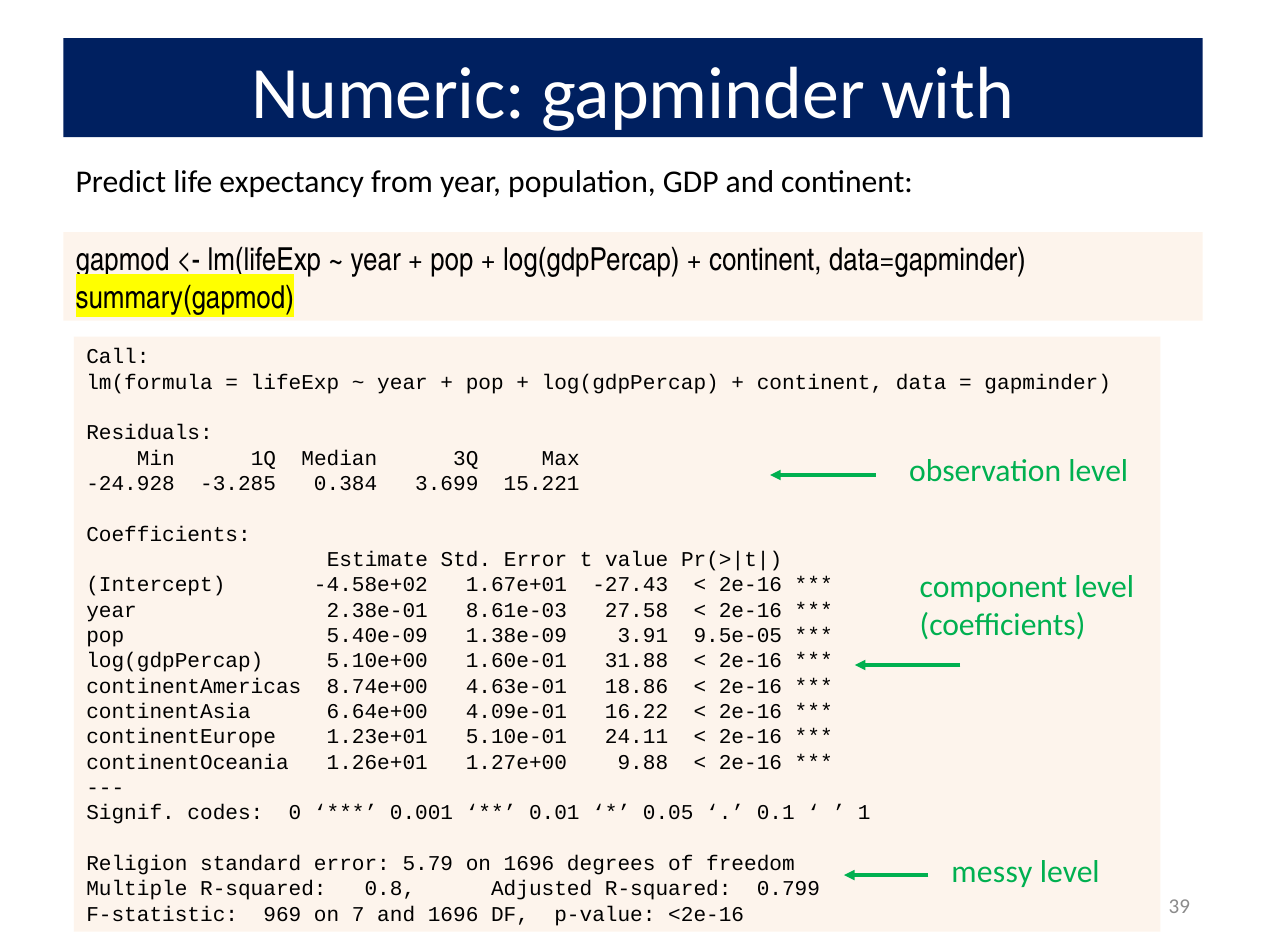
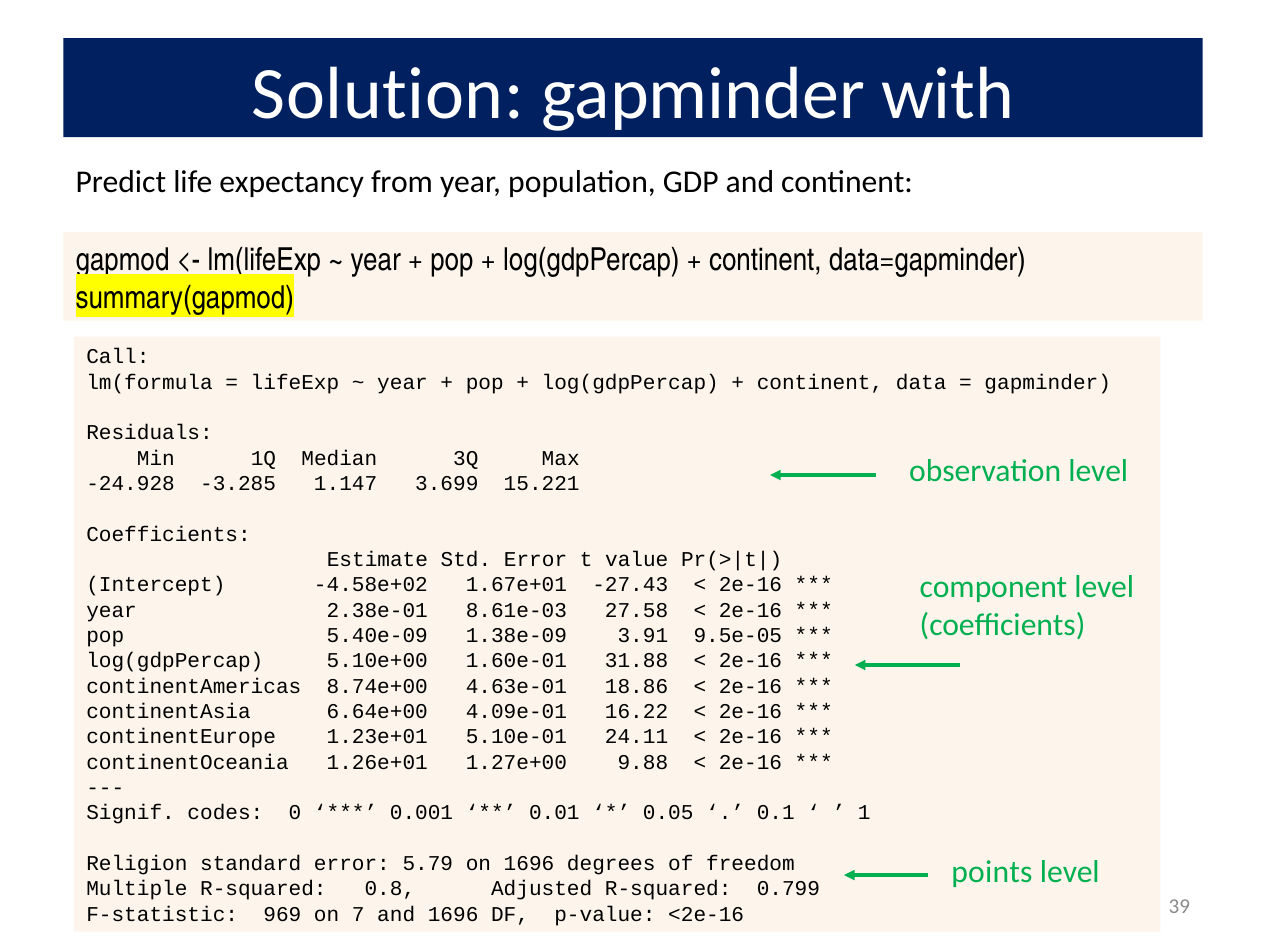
Numeric: Numeric -> Solution (388, 94)
0.384: 0.384 -> 1.147 (346, 483)
messy: messy -> points (992, 871)
